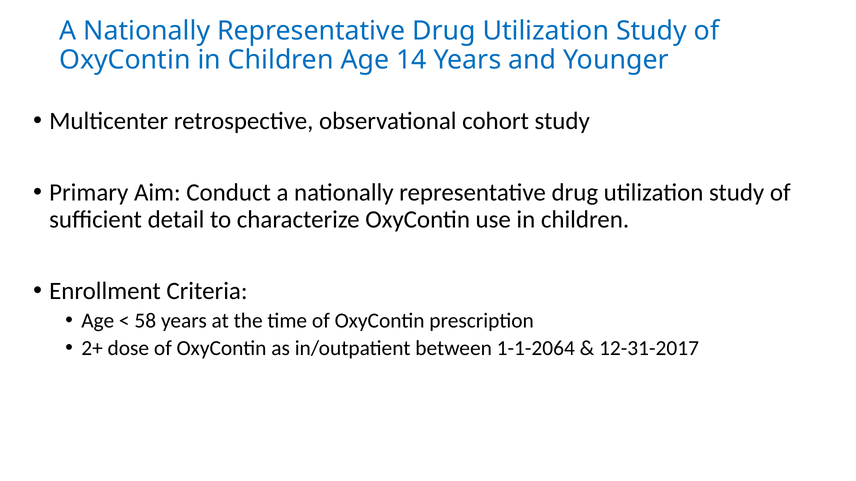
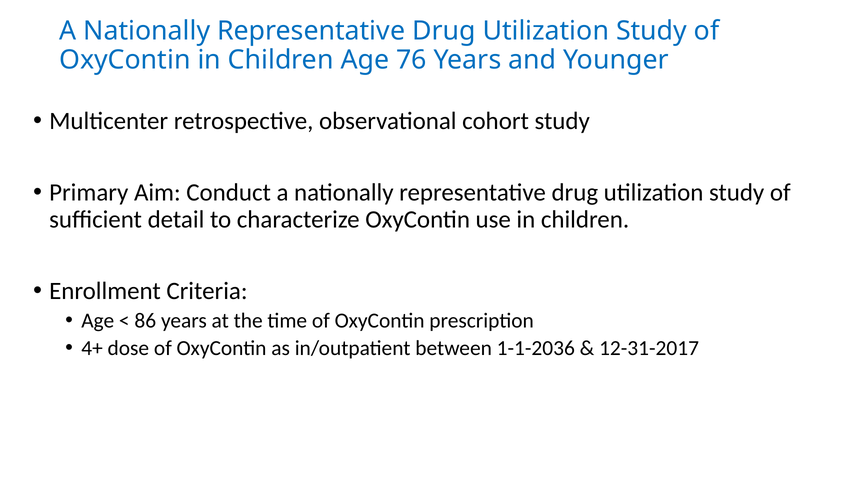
14: 14 -> 76 (411, 60)
58: 58 -> 86 (145, 321)
2+: 2+ -> 4+ (92, 348)
1-1-2064: 1-1-2064 -> 1-1-2036 (536, 348)
